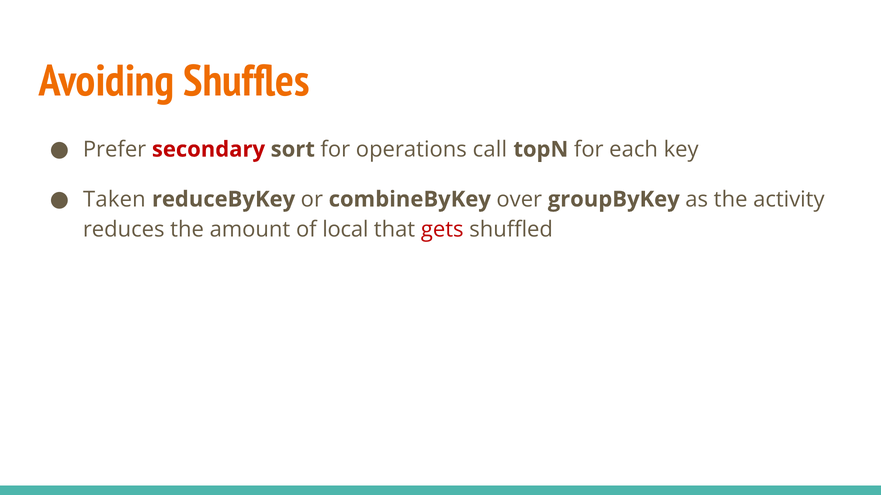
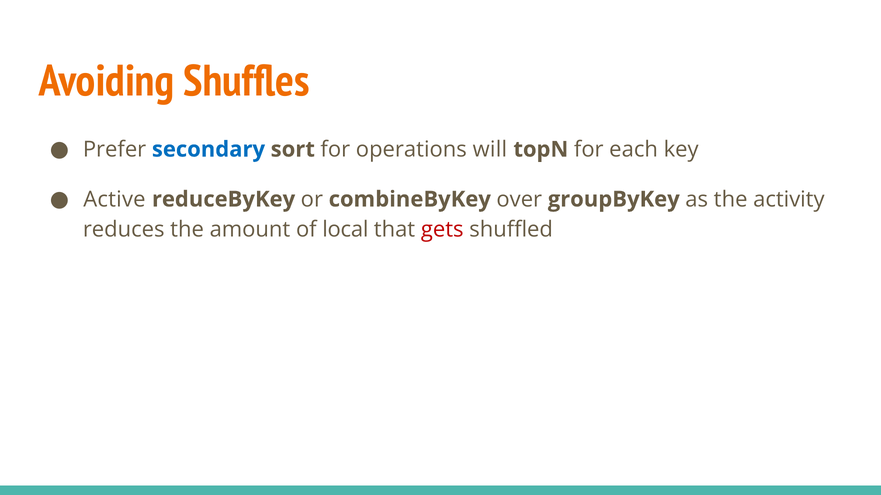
secondary colour: red -> blue (208, 150)
call: call -> will (490, 150)
Taken: Taken -> Active (114, 199)
